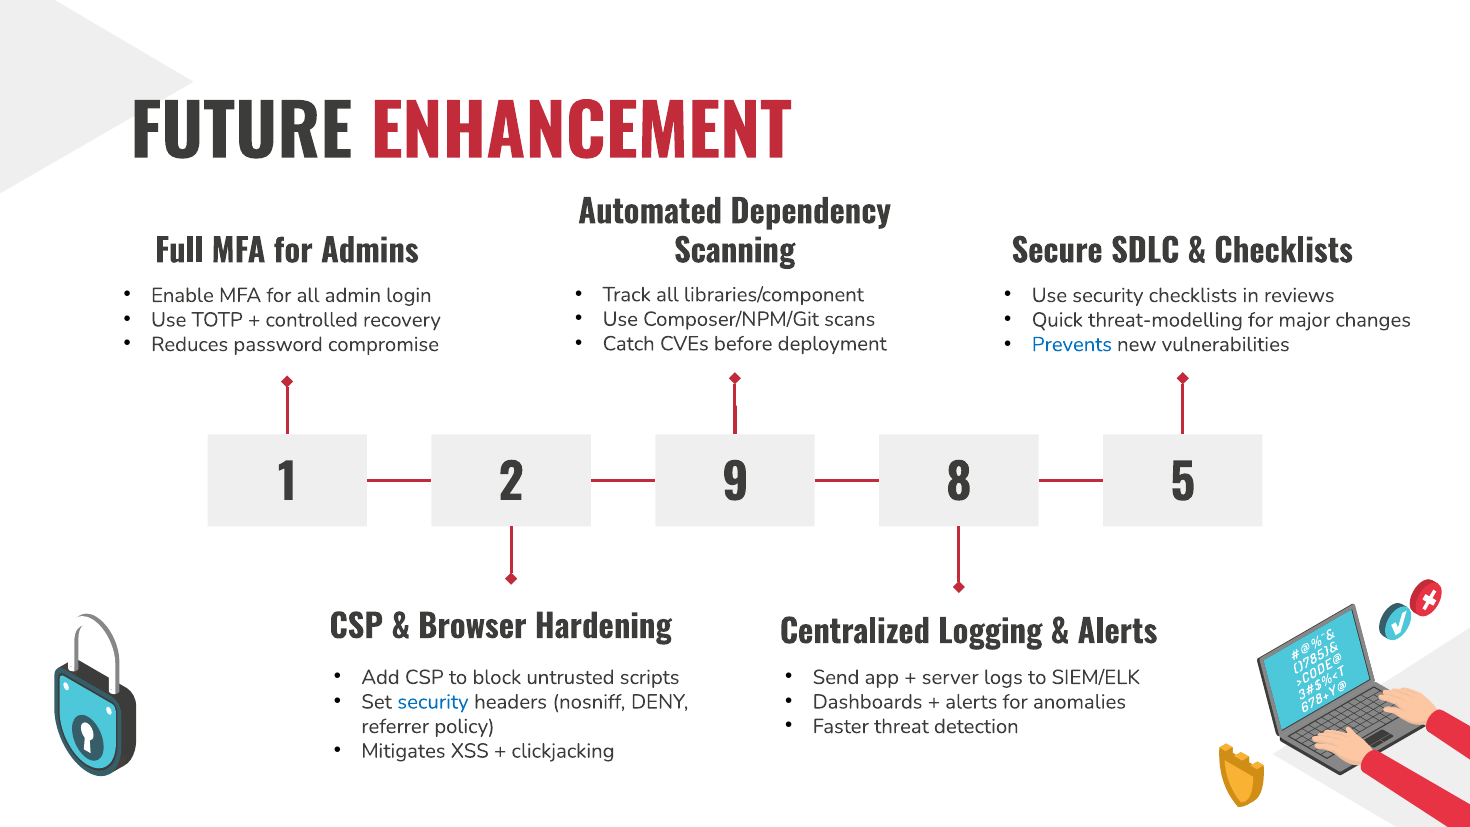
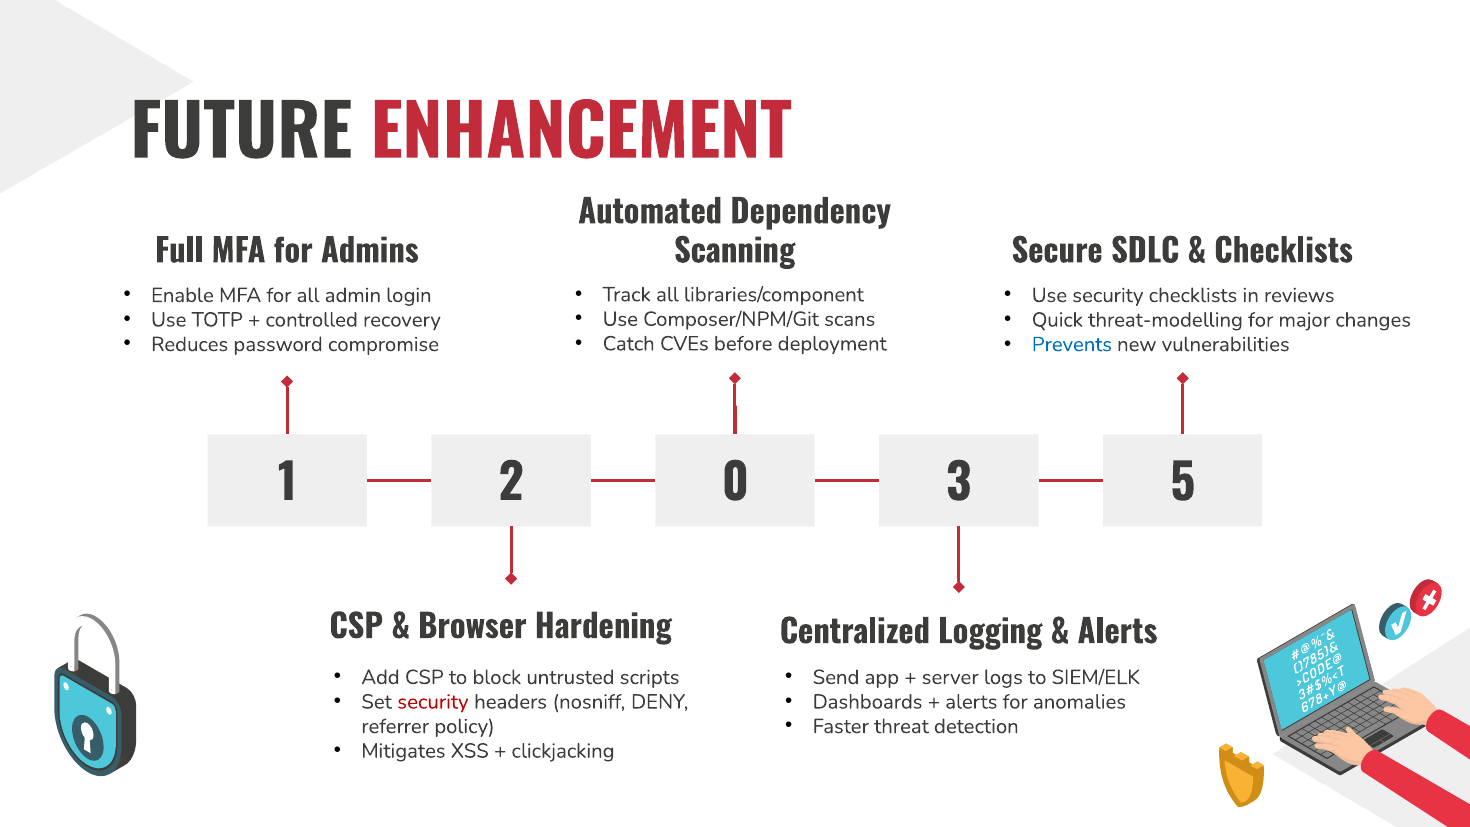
9: 9 -> 0 (735, 484)
8: 8 -> 3 (959, 484)
security colour: blue -> red (433, 702)
